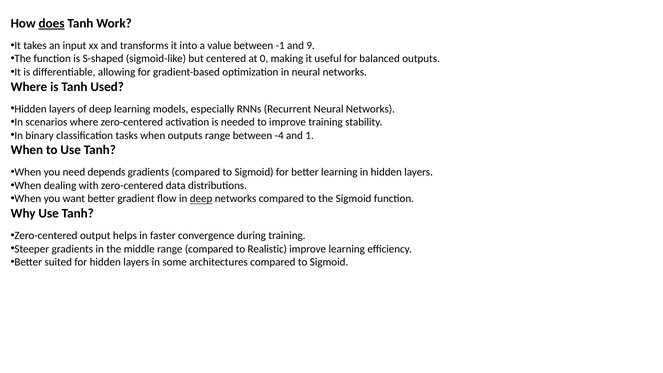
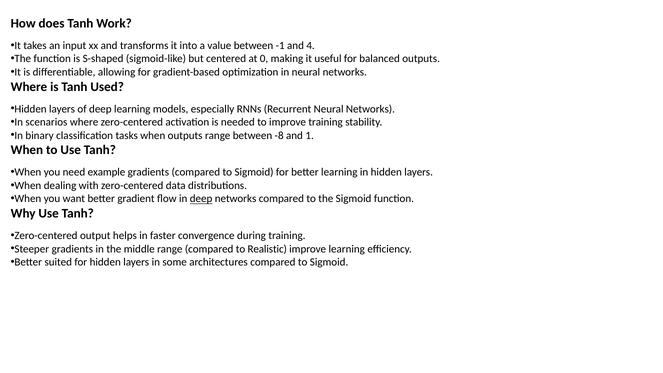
does underline: present -> none (52, 23)
9: 9 -> 4 (311, 46)
-4: -4 -> -8 (279, 135)
depends: depends -> example (106, 172)
